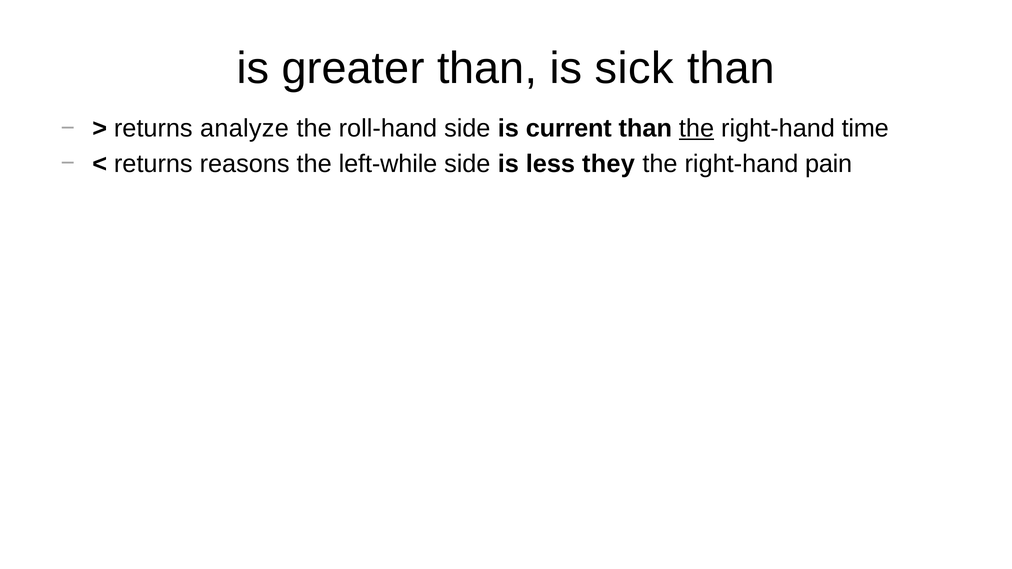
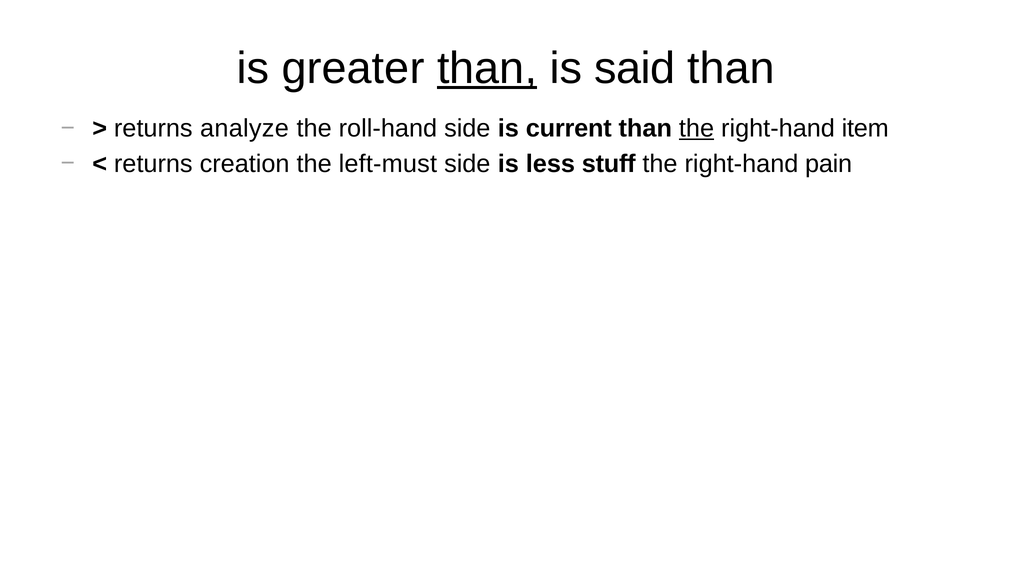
than underline: none -> present (487, 68)
sick: sick -> said (635, 68)
time: time -> item (865, 129)
reasons: reasons -> creation (245, 164)
left-while: left-while -> left-must (388, 164)
they: they -> stuff (609, 164)
